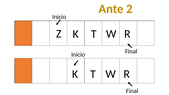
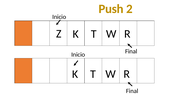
Ante: Ante -> Push (111, 9)
